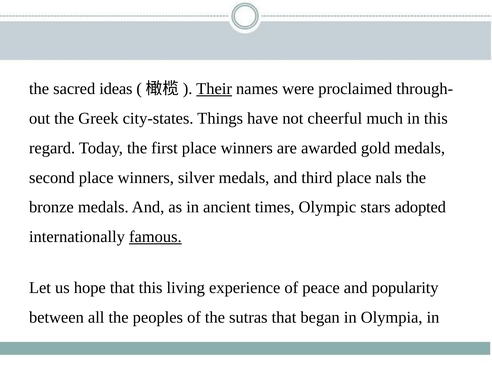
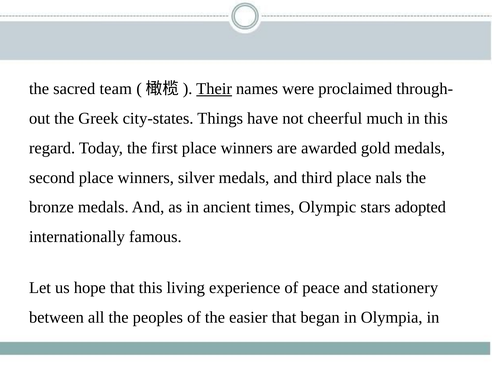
ideas: ideas -> team (116, 89)
famous underline: present -> none (155, 237)
popularity: popularity -> stationery (405, 288)
sutras: sutras -> easier (248, 317)
